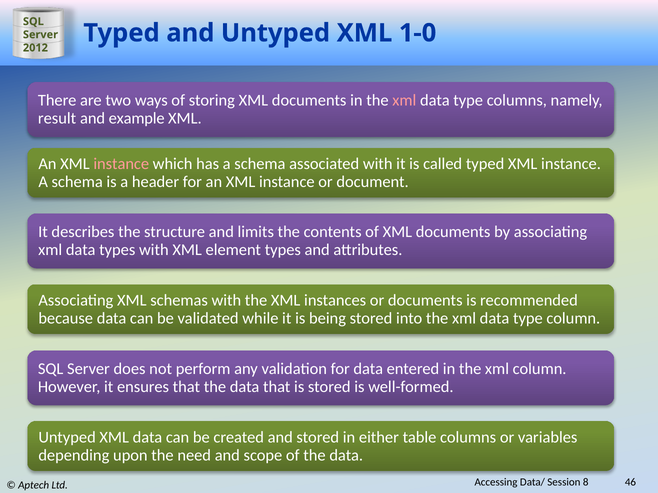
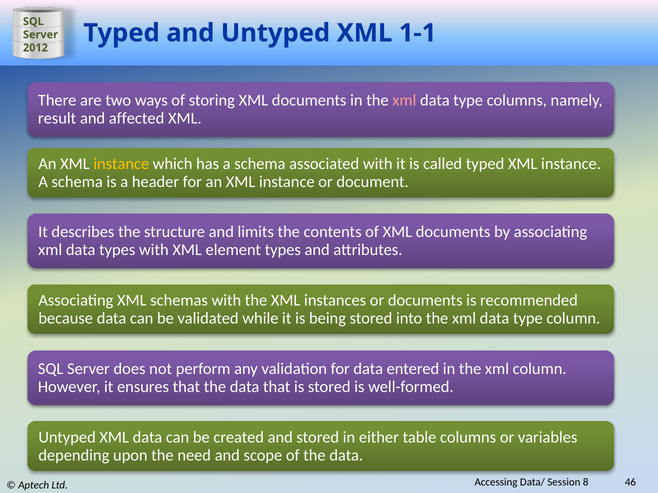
1-0: 1-0 -> 1-1 (418, 33)
example: example -> affected (137, 118)
instance colour: pink -> yellow (121, 164)
